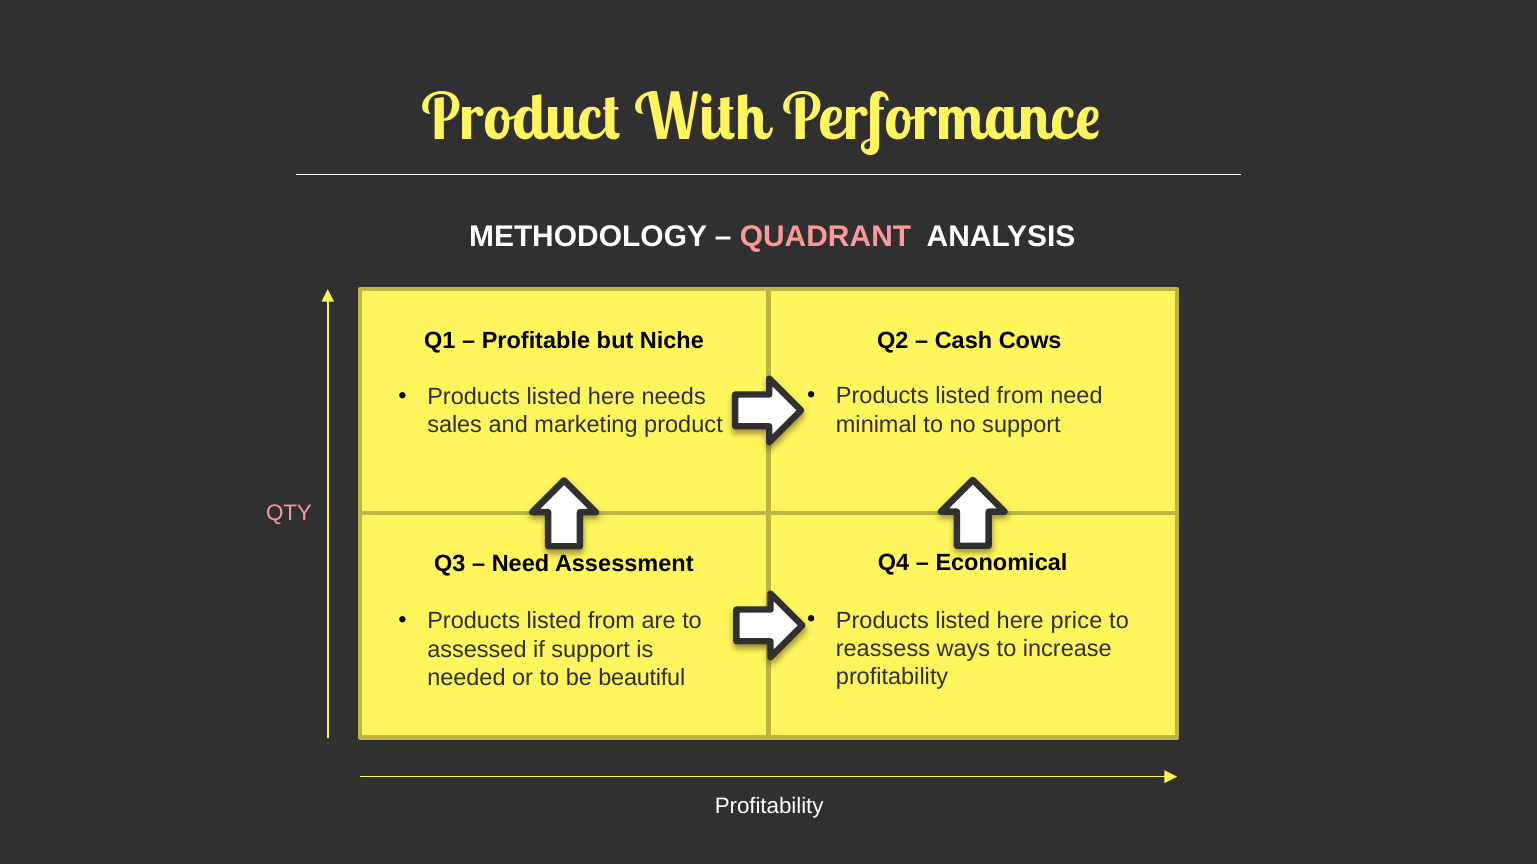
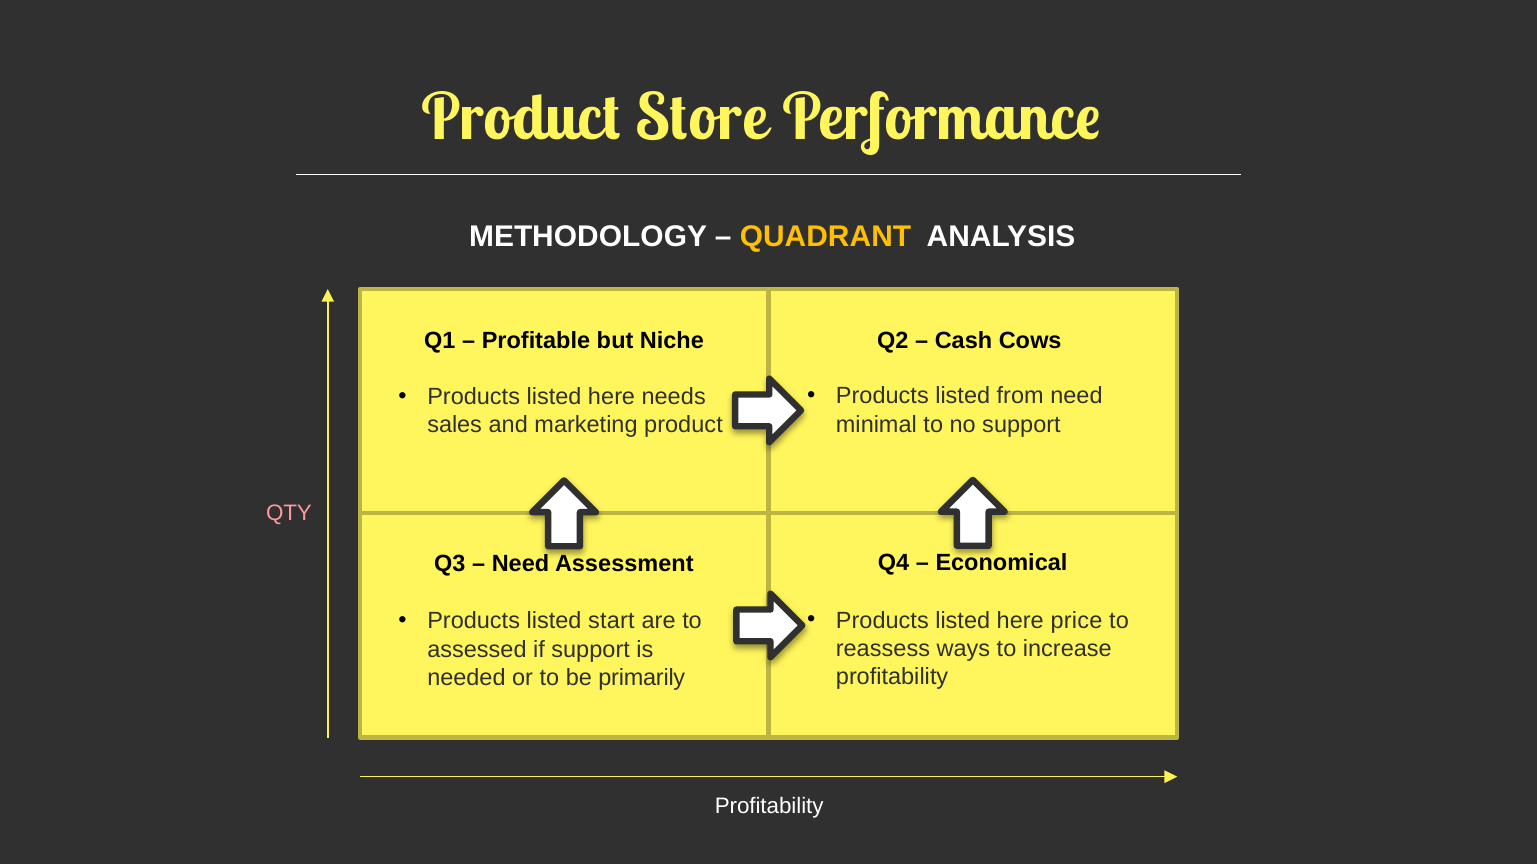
With: With -> Store (701, 118)
QUADRANT colour: pink -> yellow (825, 237)
from: from -> start (611, 622)
beautiful: beautiful -> primarily (642, 678)
